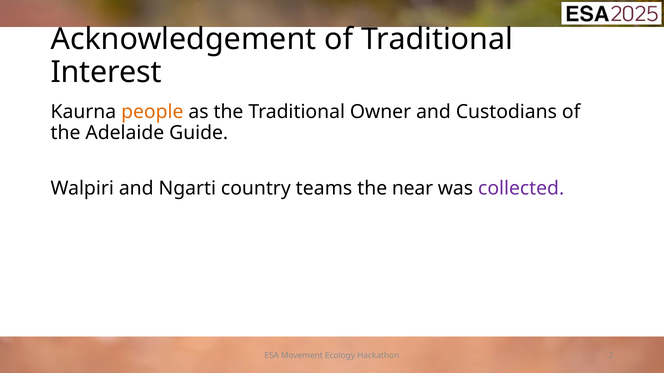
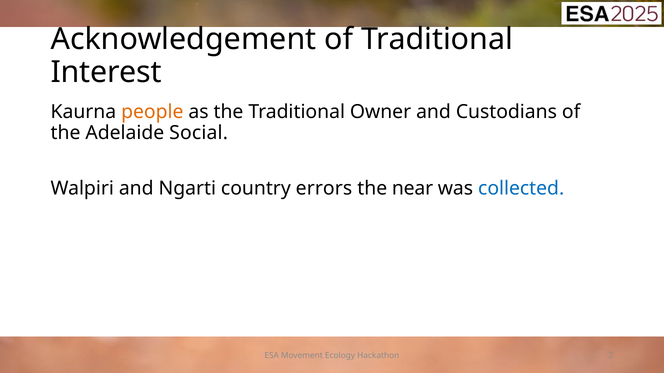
Guide: Guide -> Social (199, 133)
teams: teams -> errors (324, 189)
collected colour: purple -> blue (521, 189)
